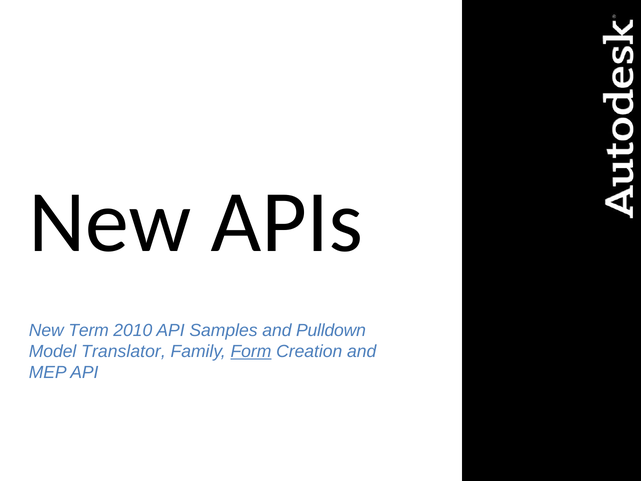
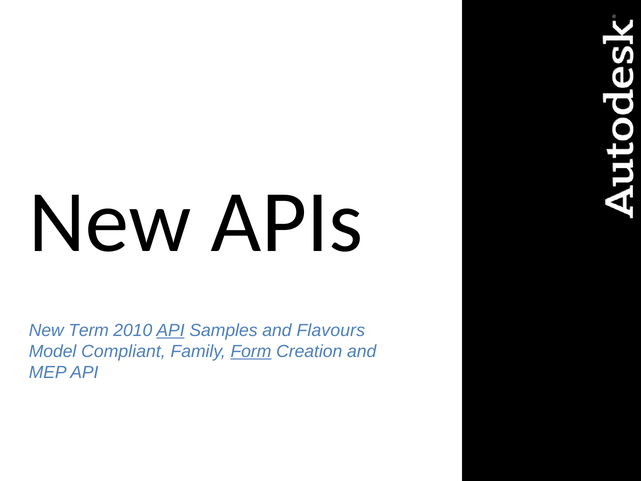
API underline: none -> present (171, 330)
Pulldown: Pulldown -> Flavours (331, 330)
Translator: Translator -> Compliant (123, 351)
